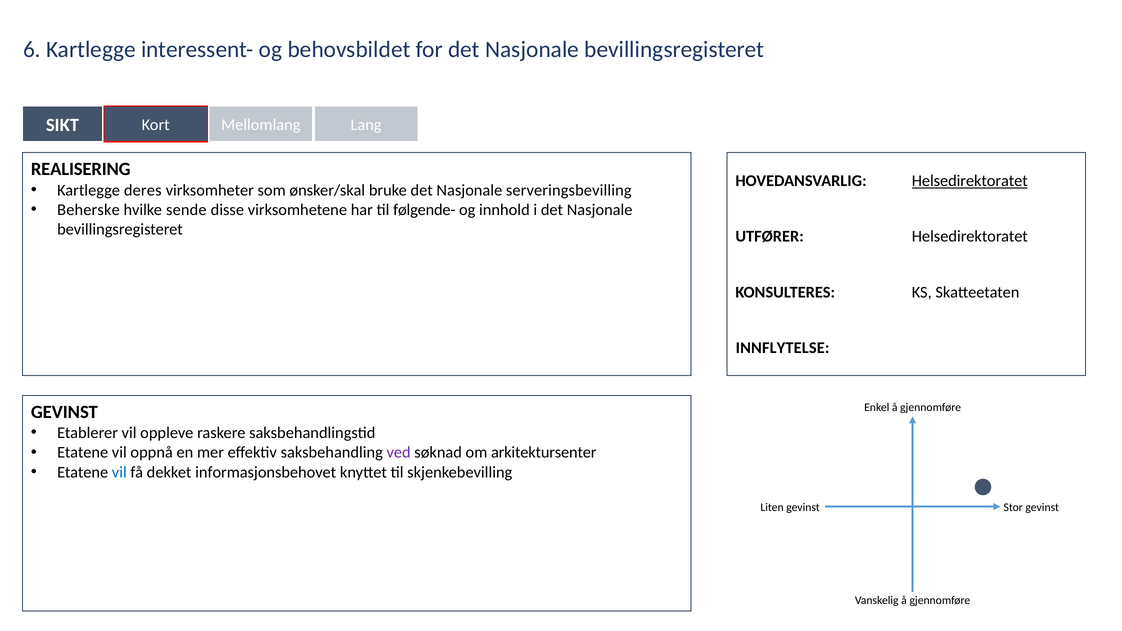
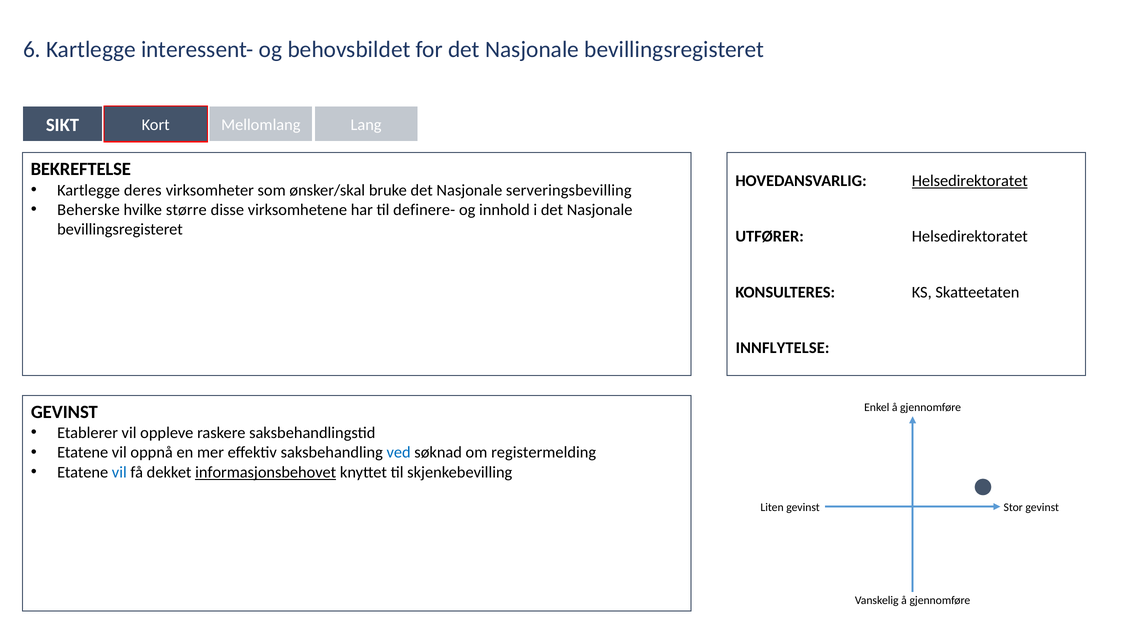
REALISERING: REALISERING -> BEKREFTELSE (81, 169)
sende: sende -> større (186, 210)
følgende-: følgende- -> definere- (424, 210)
ved colour: purple -> blue (399, 453)
arkitektursenter: arkitektursenter -> registermelding (544, 453)
informasjonsbehovet underline: none -> present (266, 472)
